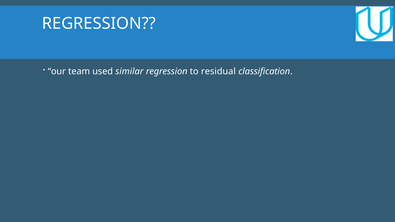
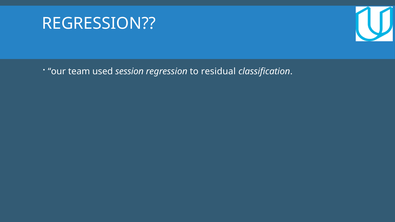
similar: similar -> session (129, 71)
